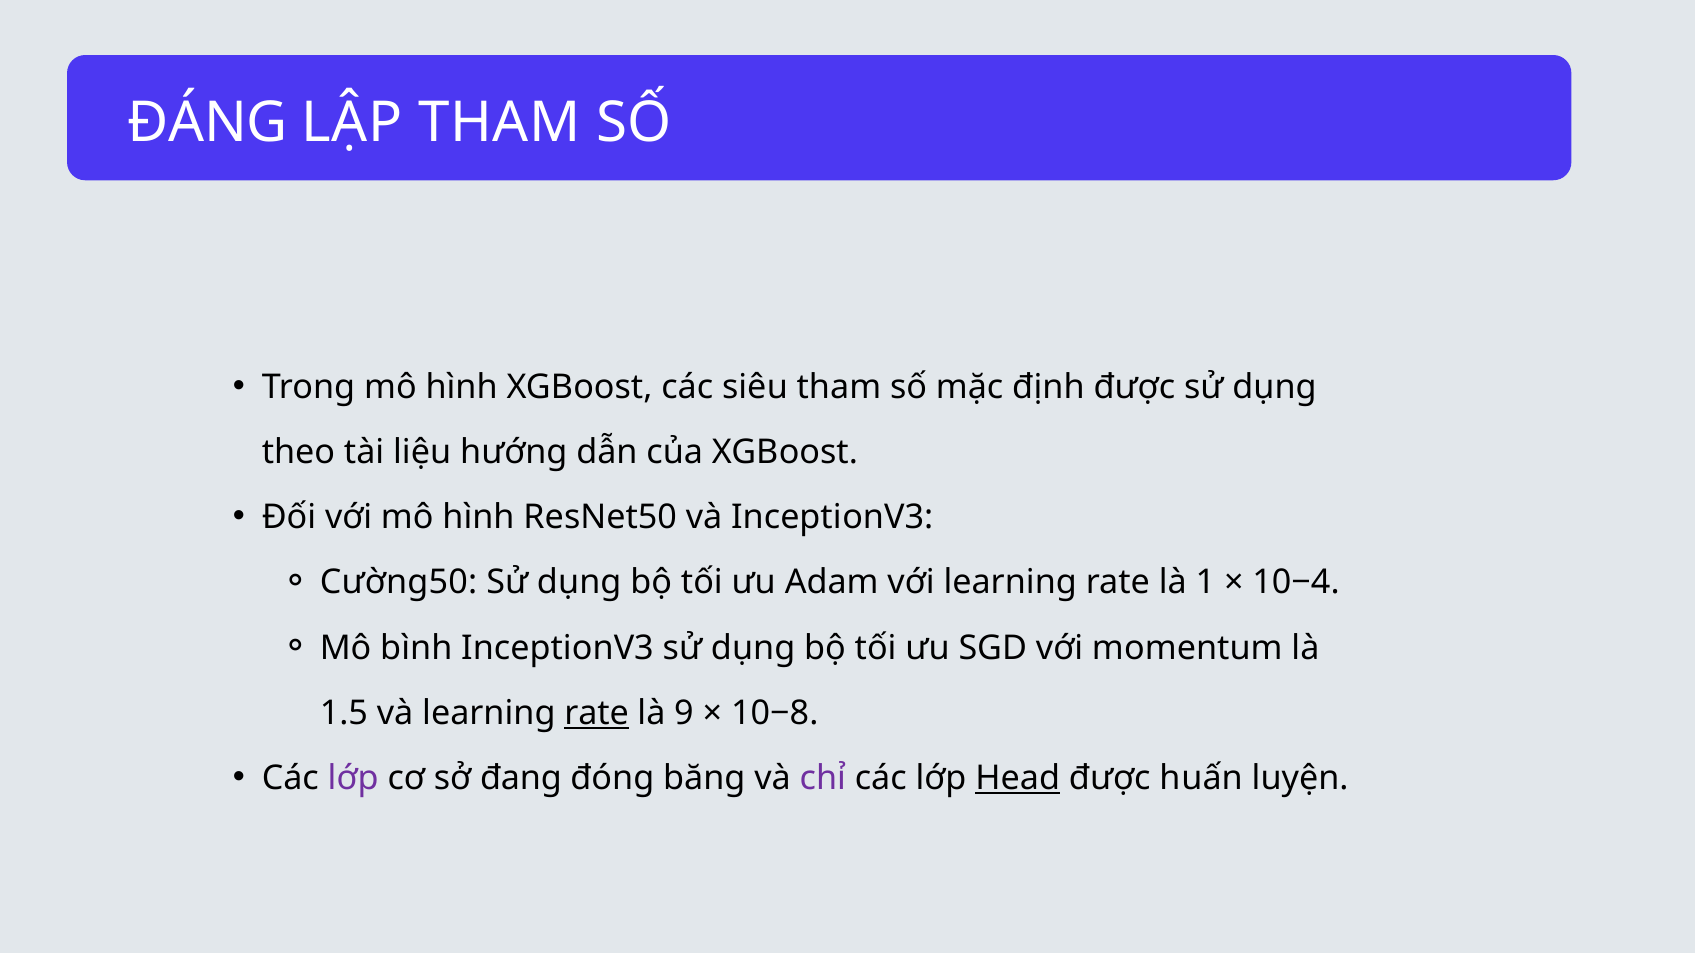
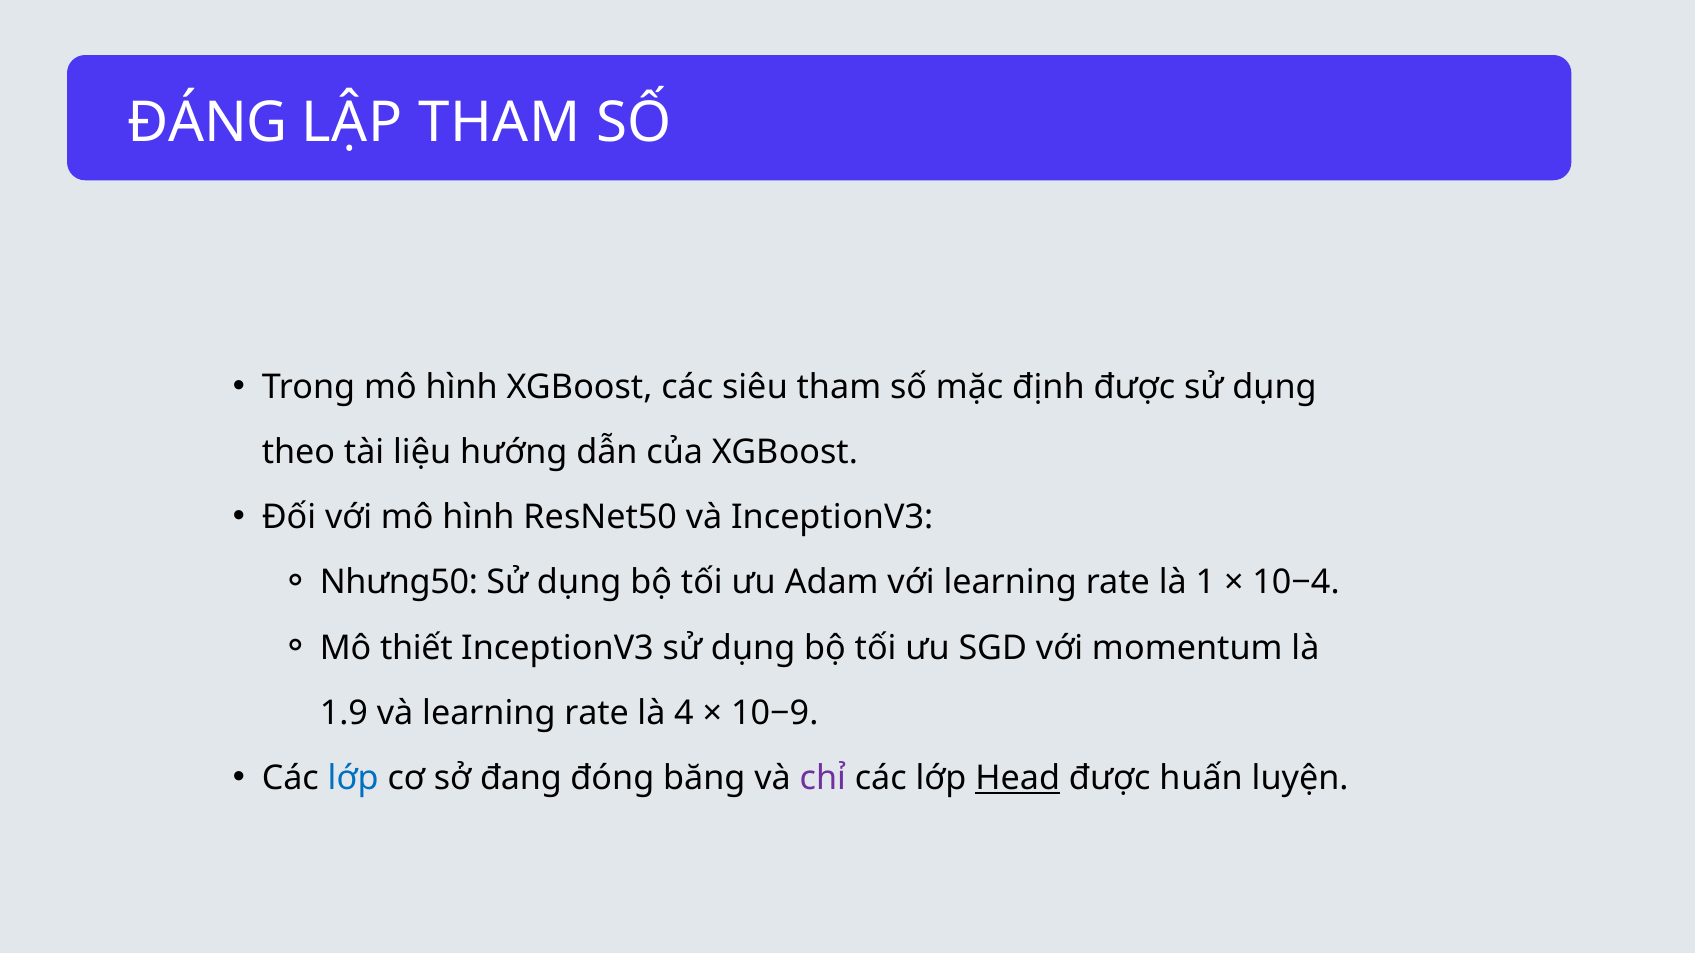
Cường50: Cường50 -> Nhưng50 (399, 583)
bình: bình -> thiết (416, 648)
1.5: 1.5 -> 1.9 (344, 713)
rate underline: present -> none (597, 713)
9: 9 -> 4 (684, 713)
10−8: 10−8 -> 10−9 (775, 713)
lớp colour: purple -> blue (353, 778)
